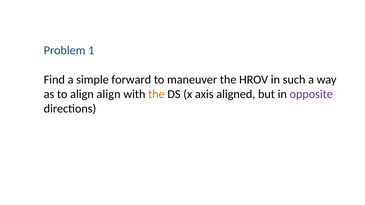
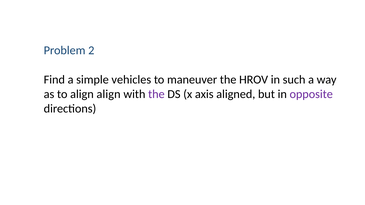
1: 1 -> 2 (91, 50)
forward: forward -> vehicles (131, 80)
the colour: orange -> purple (156, 94)
